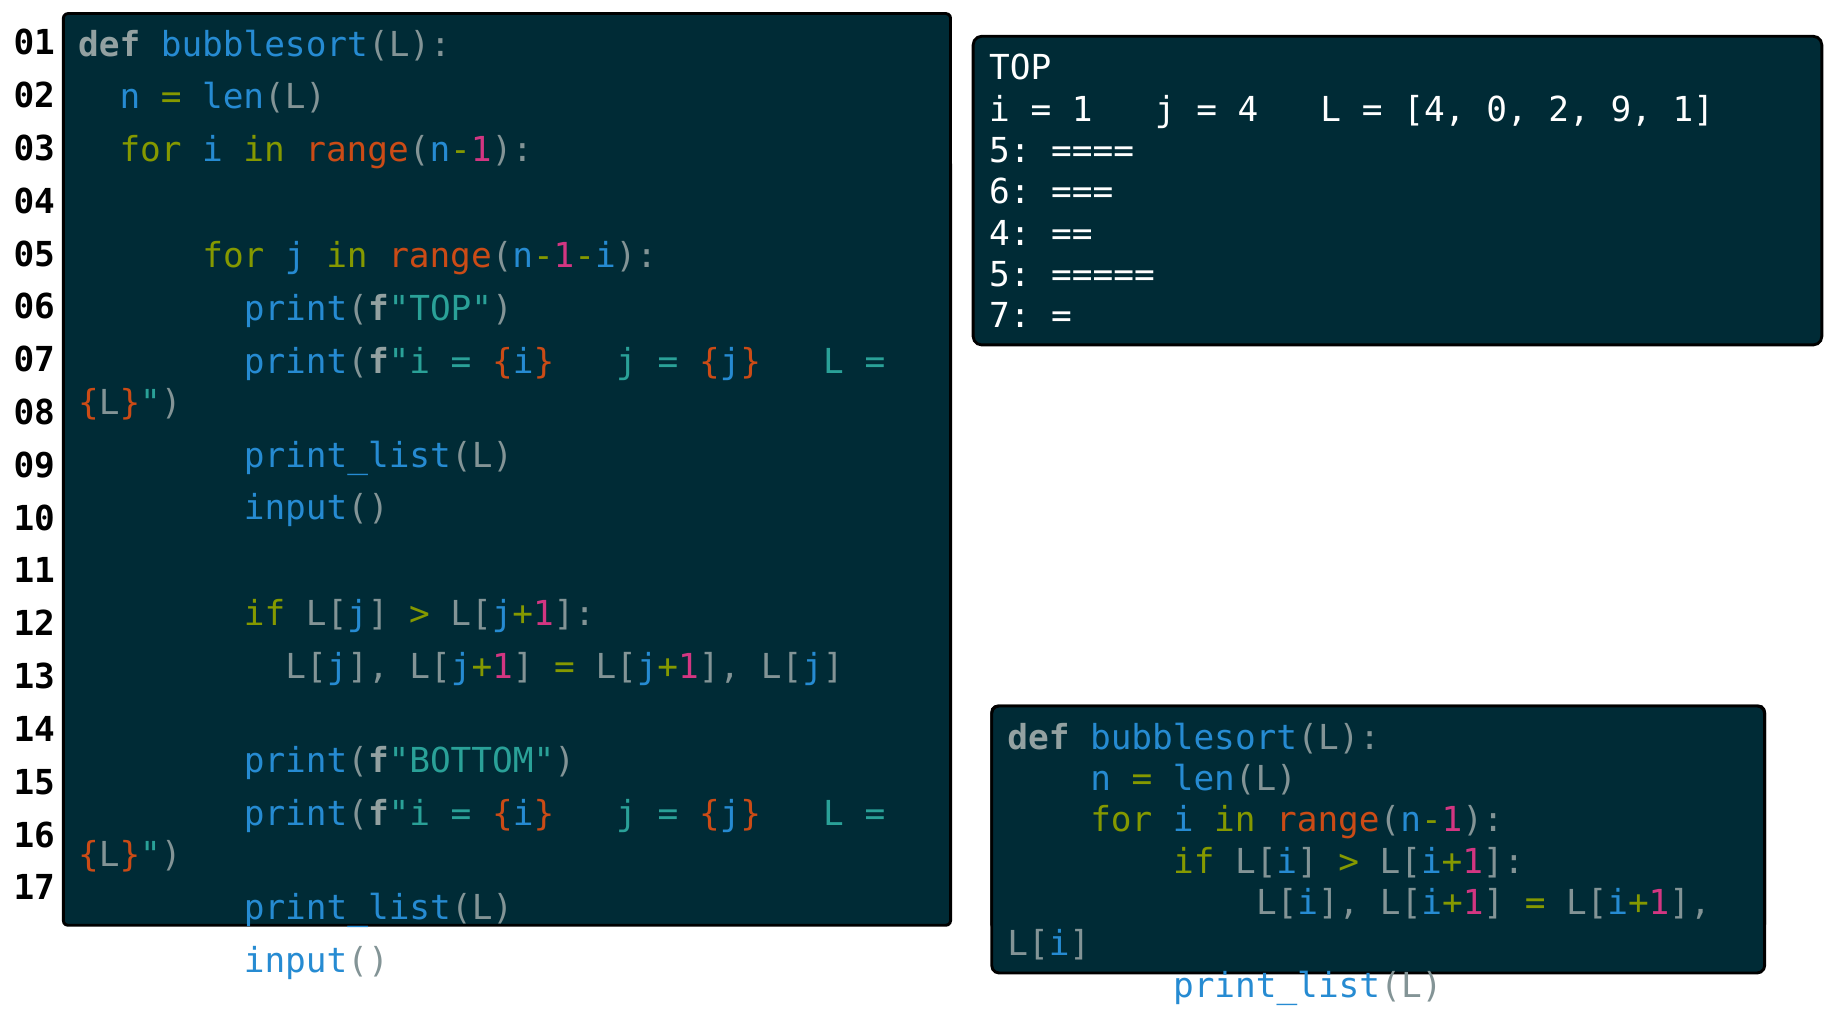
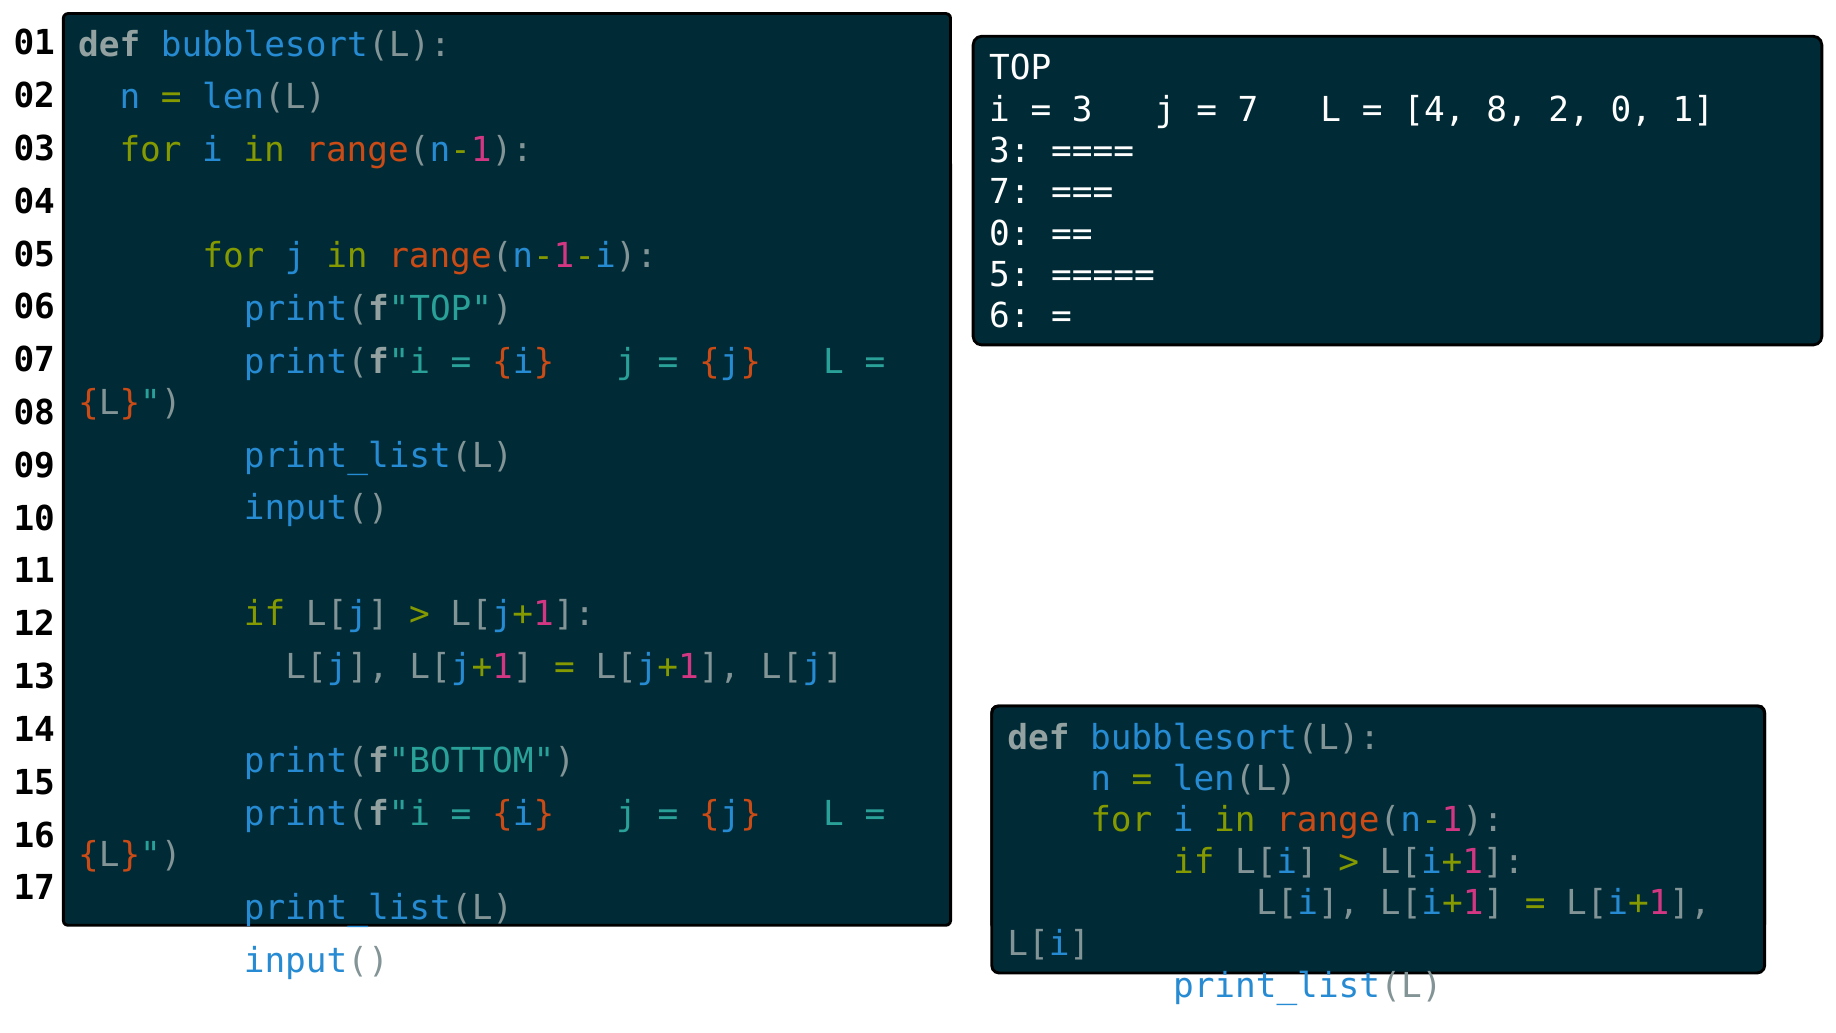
1: 1 -> 3 (1082, 110)
4: 4 -> 7 (1248, 110)
0: 0 -> 8 (1507, 110)
2 9: 9 -> 0 (1631, 110)
5: 5 -> 3 (1010, 151)
6: 6 -> 7 (1010, 193)
4: 4 -> 0 (1010, 234)
7: 7 -> 6 (1010, 316)
